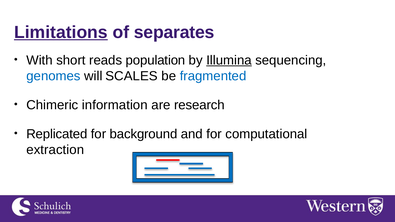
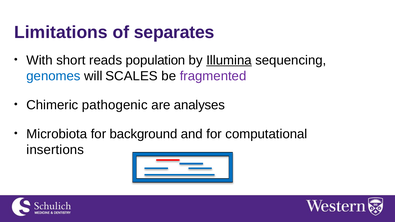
Limitations underline: present -> none (61, 32)
fragmented colour: blue -> purple (213, 76)
information: information -> pathogenic (115, 105)
research: research -> analyses (199, 105)
Replicated: Replicated -> Microbiota (57, 134)
extraction: extraction -> insertions (55, 150)
